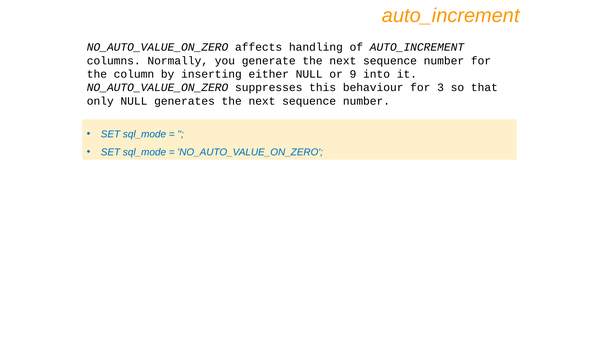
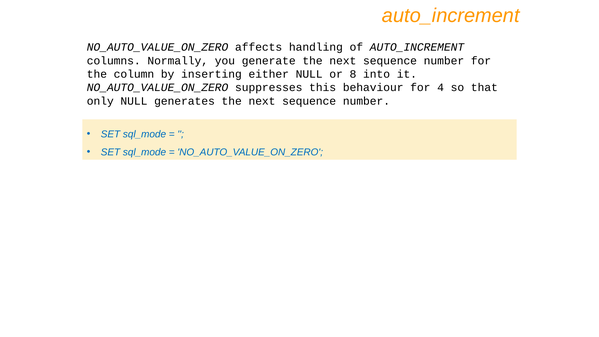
9: 9 -> 8 (353, 74)
3: 3 -> 4 (441, 88)
